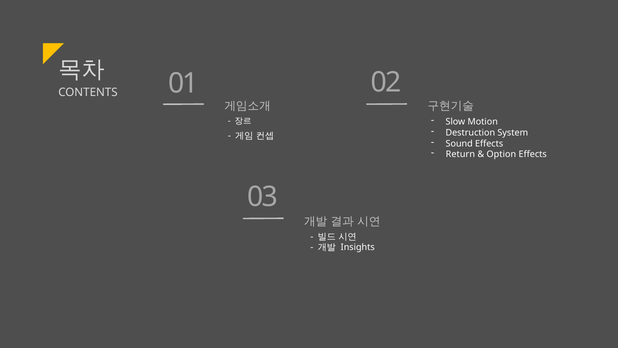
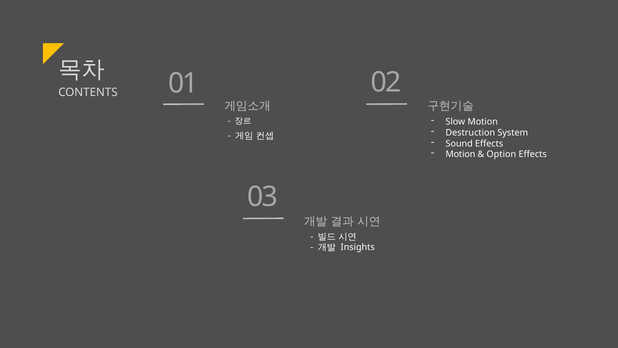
Return: Return -> Motion (460, 154)
